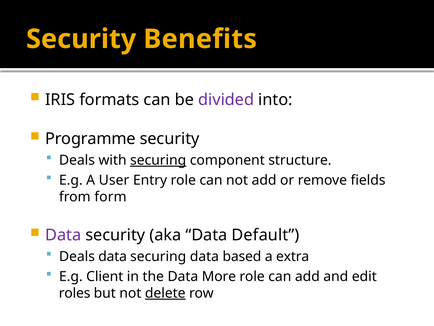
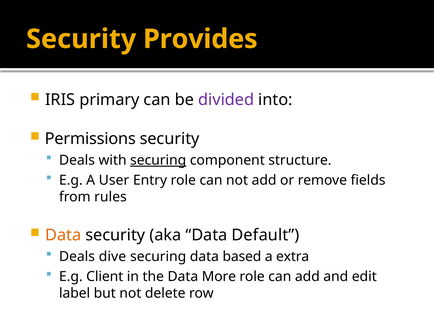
Benefits: Benefits -> Provides (200, 39)
formats: formats -> primary (109, 100)
Programme: Programme -> Permissions (90, 139)
form: form -> rules (110, 197)
Data colour: purple -> orange (63, 235)
Deals data: data -> dive (112, 256)
roles: roles -> label (75, 293)
delete underline: present -> none (165, 293)
